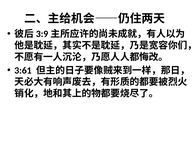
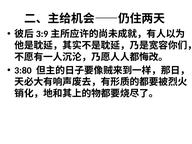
3:61: 3:61 -> 3:80 (23, 70)
